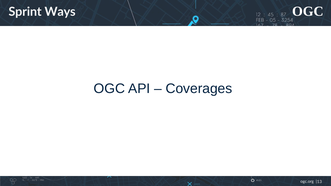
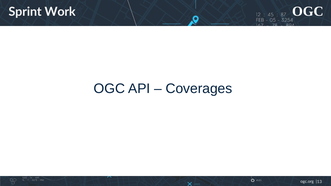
Ways: Ways -> Work (60, 12)
